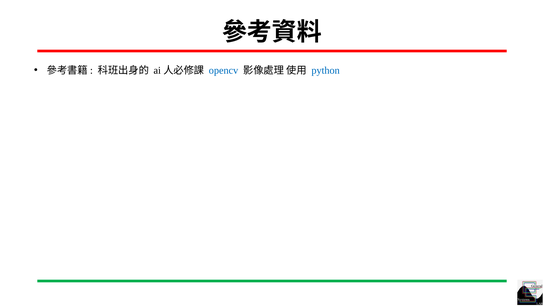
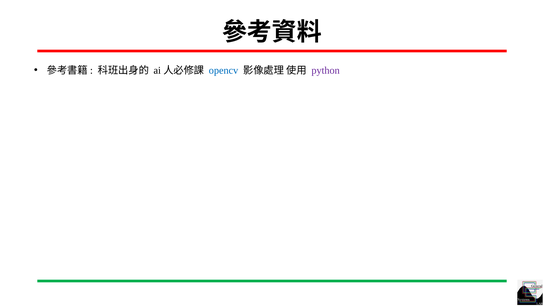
python colour: blue -> purple (326, 70)
